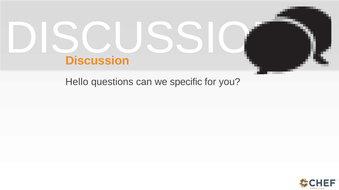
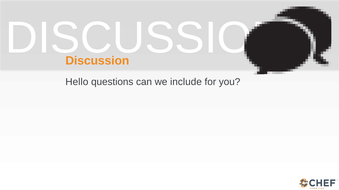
specific: specific -> include (186, 82)
